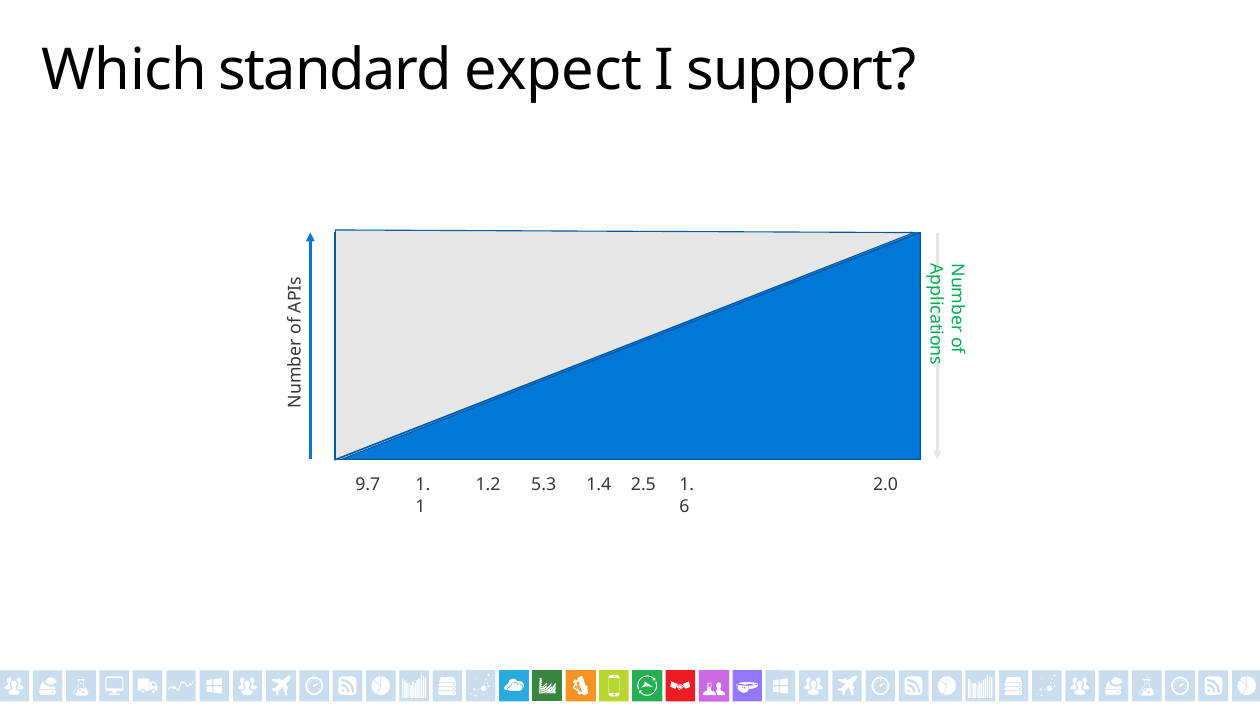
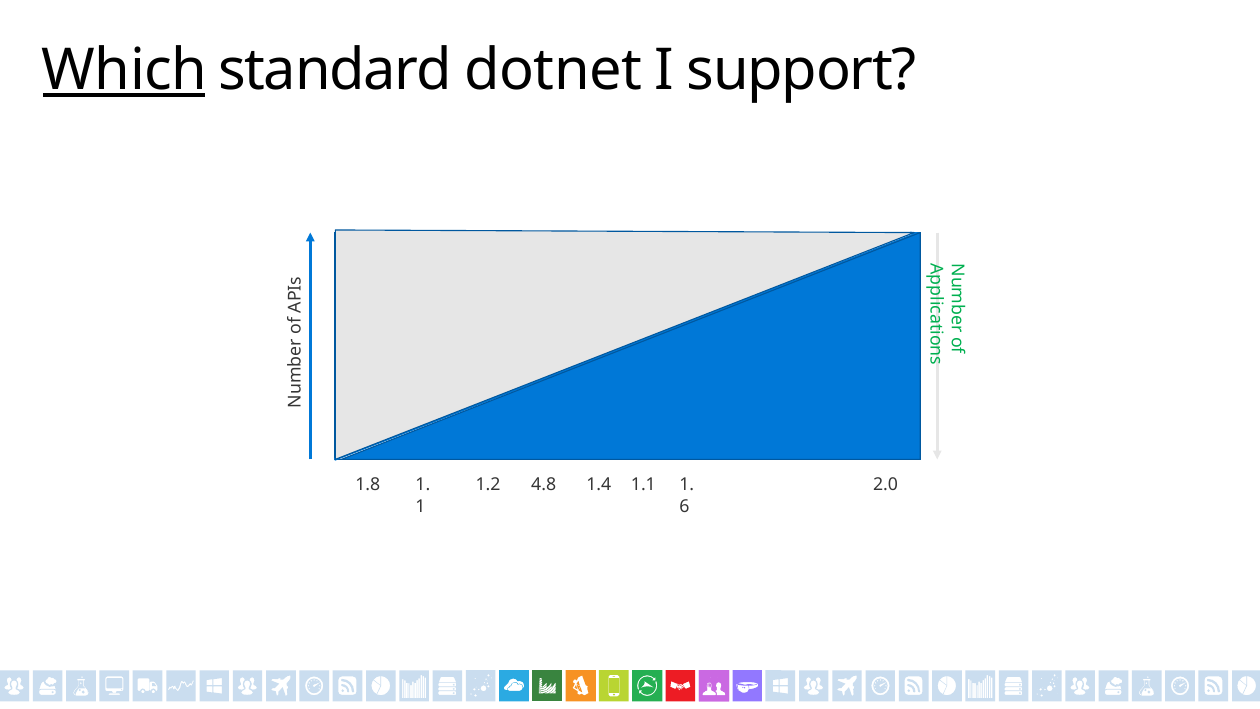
Which underline: none -> present (124, 70)
expect: expect -> dotnet (553, 70)
9.7: 9.7 -> 1.8 (368, 485)
5.3: 5.3 -> 4.8 (544, 485)
2.5: 2.5 -> 1.1 (643, 485)
